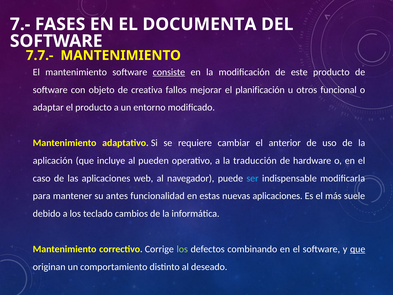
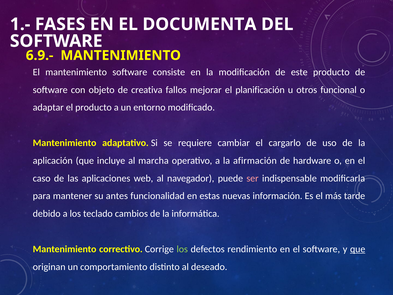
7.-: 7.- -> 1.- (20, 24)
7.7.-: 7.7.- -> 6.9.- (40, 55)
consiste underline: present -> none (169, 72)
anterior: anterior -> cargarlo (285, 143)
pueden: pueden -> marcha (153, 160)
traducción: traducción -> afirmación (255, 160)
ser colour: light blue -> pink (253, 178)
nuevas aplicaciones: aplicaciones -> información (277, 196)
suele: suele -> tarde (355, 196)
combinando: combinando -> rendimiento (252, 249)
